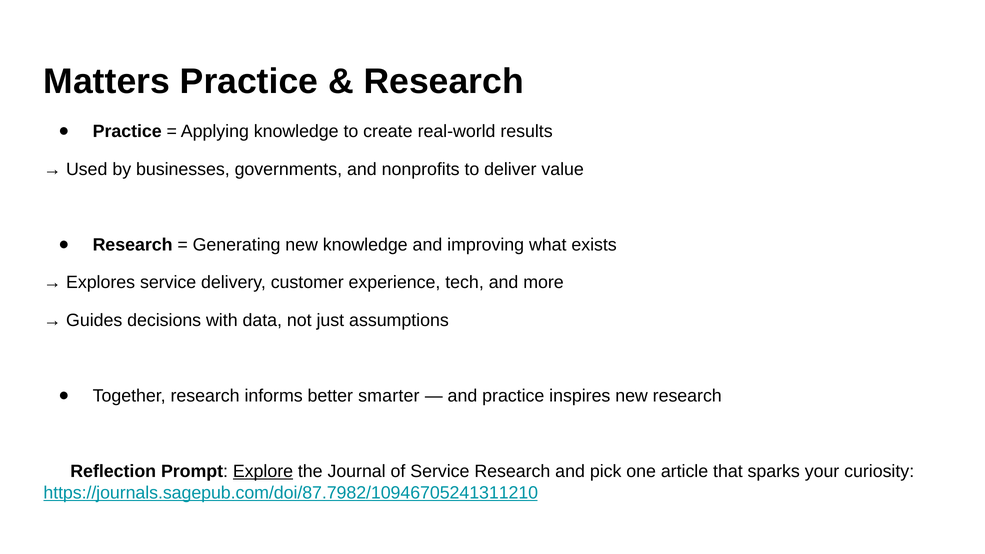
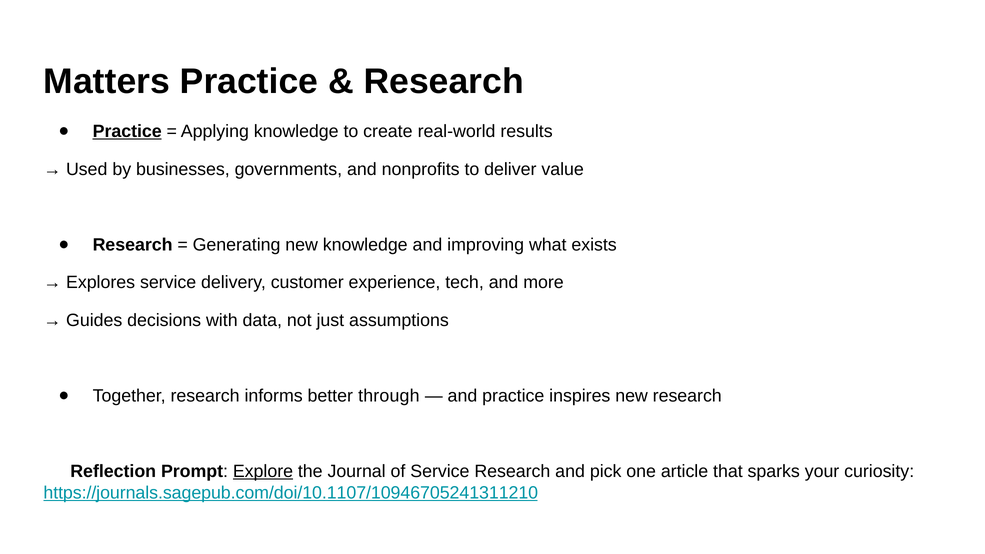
Practice underline: none -> present (127, 131)
smarter: smarter -> through (389, 396)
https://journals.sagepub.com/doi/87.7982/10946705241311210: https://journals.sagepub.com/doi/87.7982/10946705241311210 -> https://journals.sagepub.com/doi/10.1107/10946705241311210 (291, 493)
